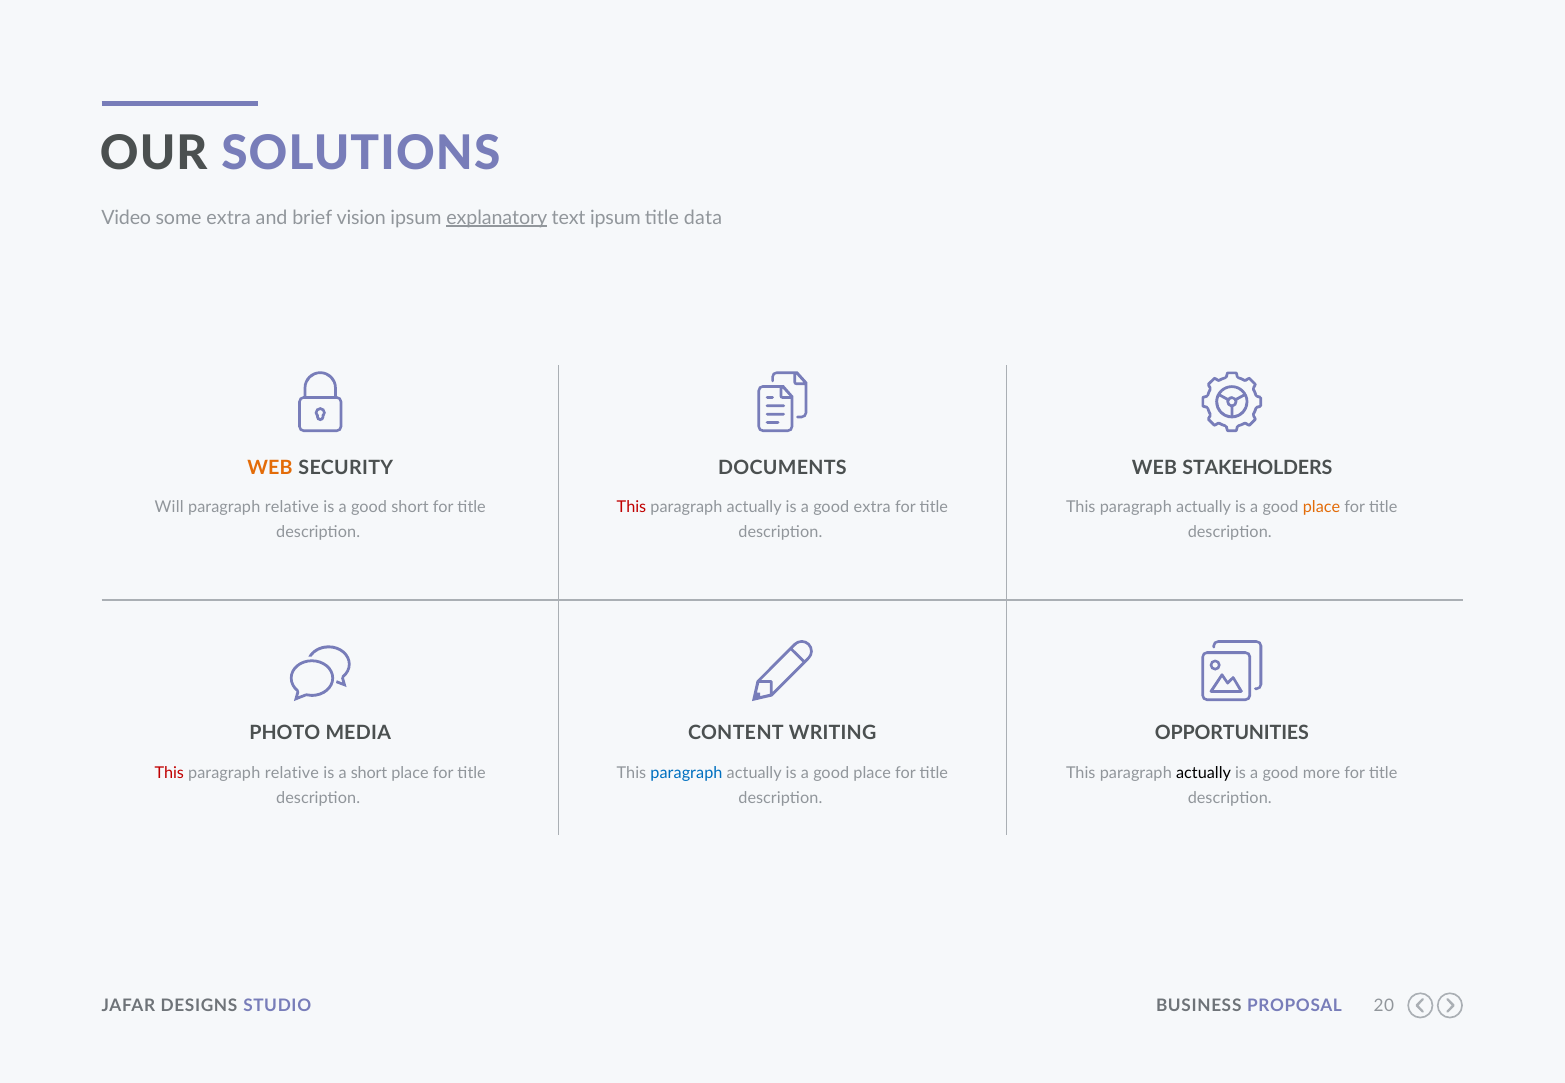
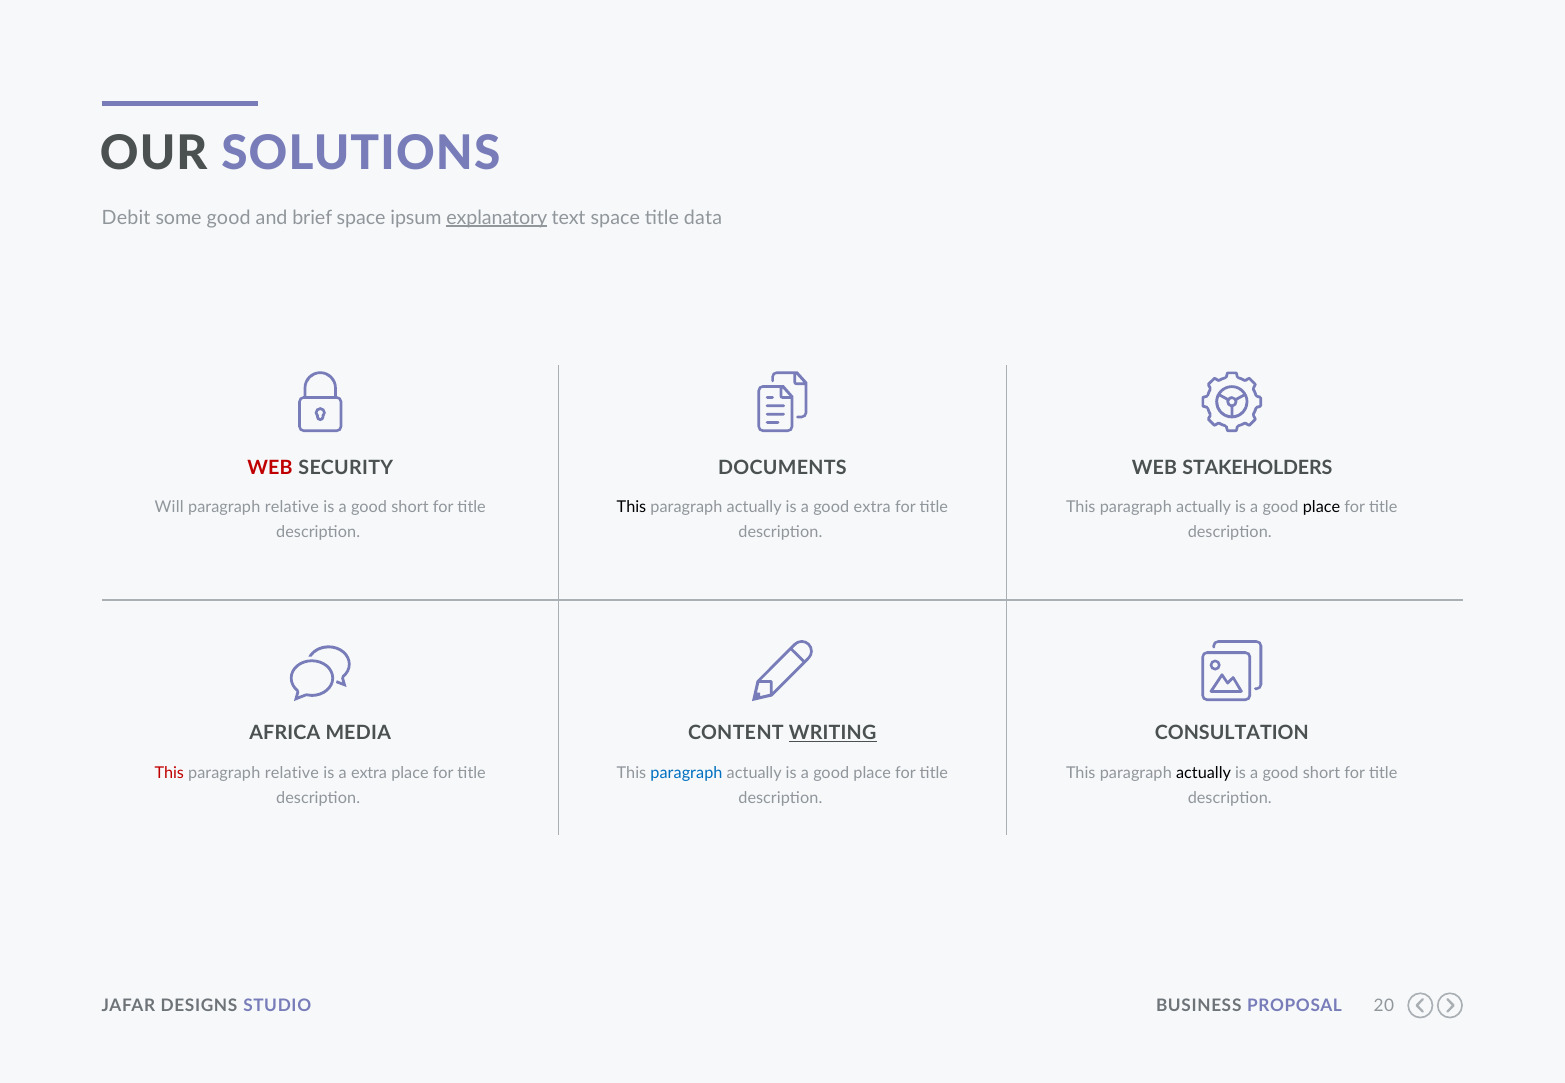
Video: Video -> Debit (126, 218)
some extra: extra -> good (229, 218)
brief vision: vision -> space (361, 218)
text ipsum: ipsum -> space (615, 218)
WEB colour: orange -> red (270, 468)
This colour: red -> black (631, 507)
place colour: orange -> black (1322, 507)
PHOTO: PHOTO -> AFRICA (285, 733)
WRITING underline: none -> present (833, 733)
OPPORTUNITIES: OPPORTUNITIES -> CONSULTATION (1232, 733)
a short: short -> extra (369, 773)
more: more -> short (1322, 773)
